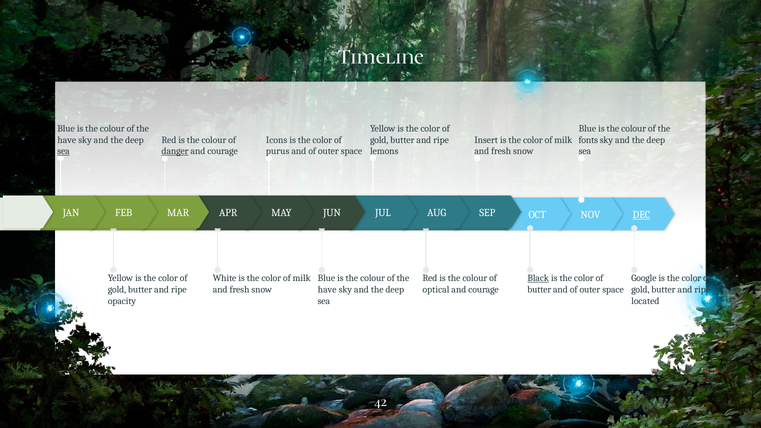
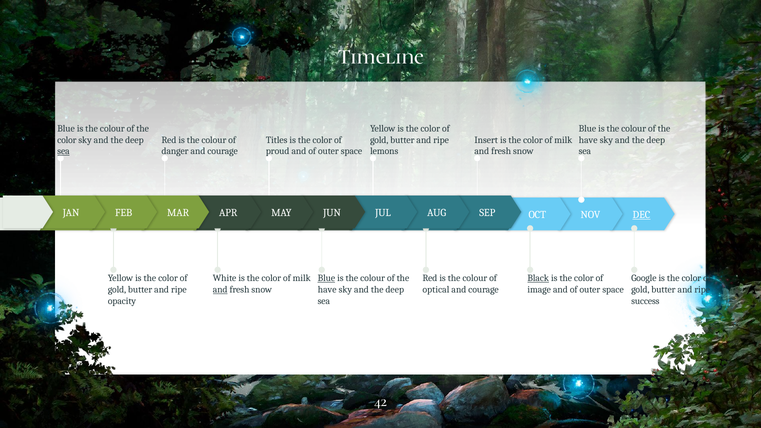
have: have -> color (67, 140)
Icons: Icons -> Titles (277, 140)
fonts: fonts -> have (588, 140)
danger underline: present -> none (175, 151)
purus: purus -> proud (278, 151)
Blue underline: none -> present (326, 278)
and underline: none -> present (220, 290)
butter: butter -> image (539, 290)
located: located -> success (645, 301)
